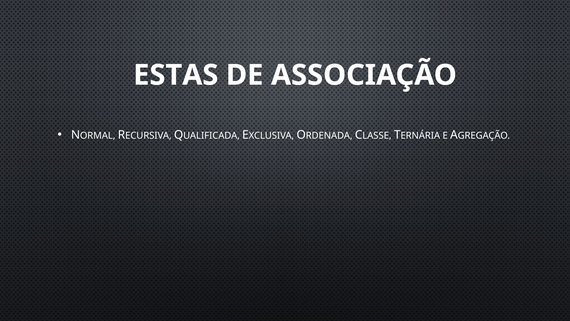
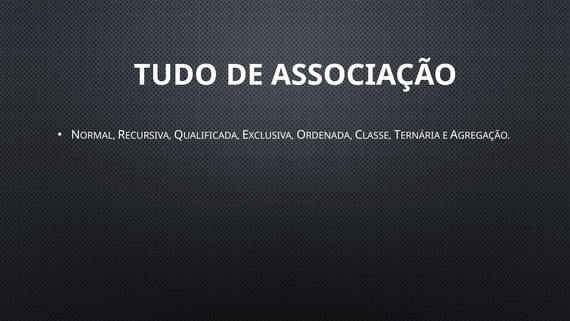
ESTAS: ESTAS -> TUDO (176, 75)
